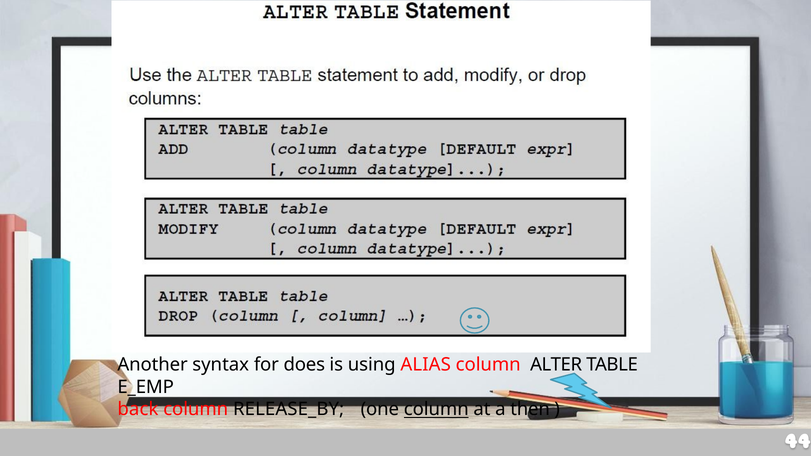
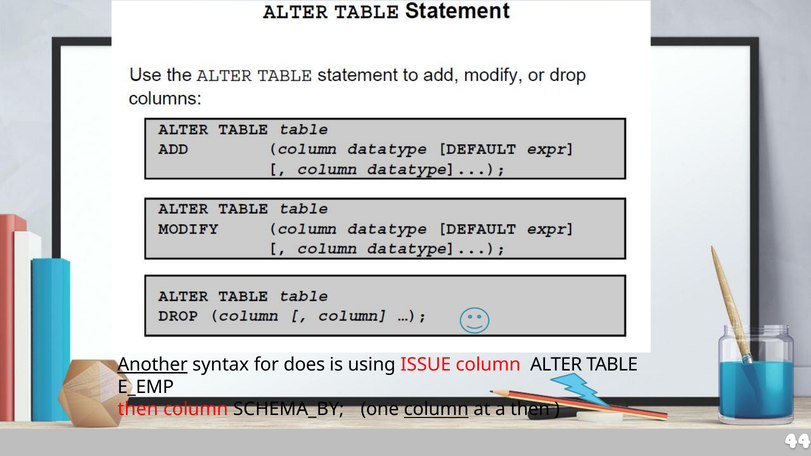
Another underline: none -> present (153, 365)
ALIAS: ALIAS -> ISSUE (426, 365)
back: back -> then (138, 409)
RELEASE_BY: RELEASE_BY -> SCHEMA_BY (289, 409)
